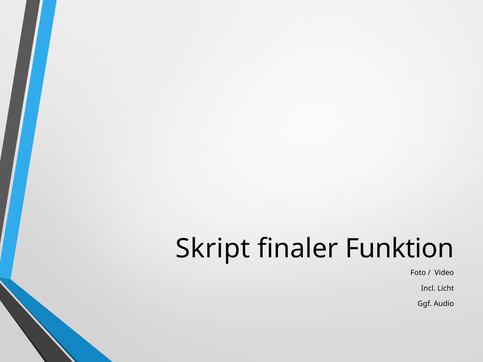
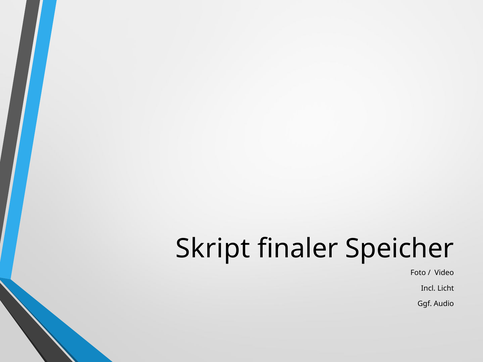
Funktion: Funktion -> Speicher (400, 249)
